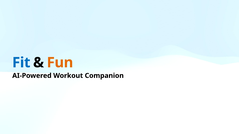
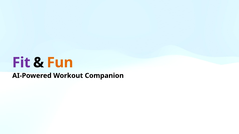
Fit colour: blue -> purple (21, 63)
